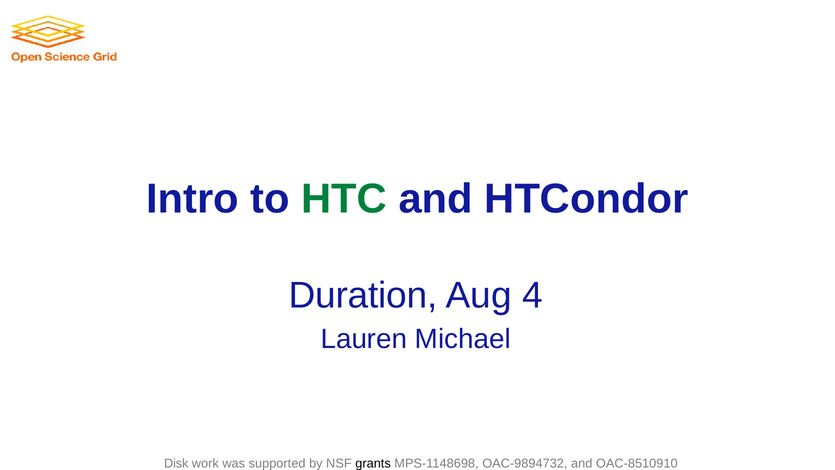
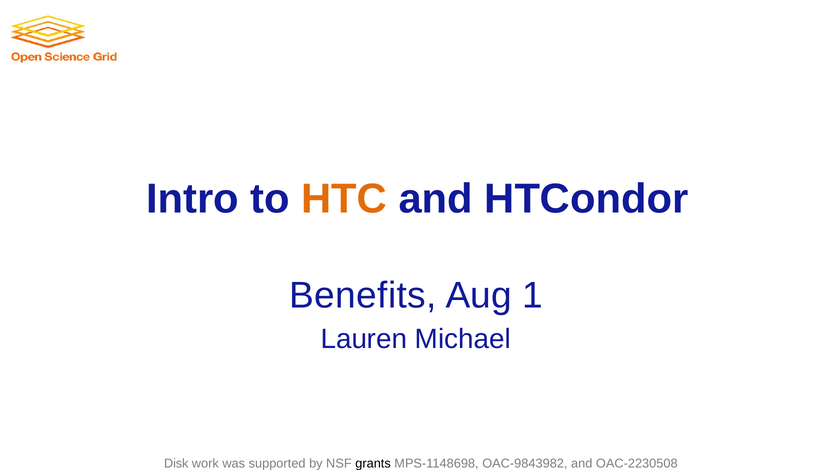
HTC colour: green -> orange (344, 199)
Duration: Duration -> Benefits (363, 295)
4: 4 -> 1 (532, 295)
OAC-9894732: OAC-9894732 -> OAC-9843982 (525, 463)
OAC-8510910: OAC-8510910 -> OAC-2230508 (637, 463)
